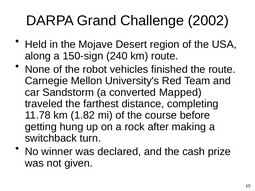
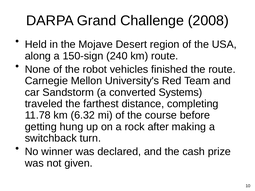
2002: 2002 -> 2008 (208, 21)
Mapped: Mapped -> Systems (180, 92)
1.82: 1.82 -> 6.32 (83, 115)
